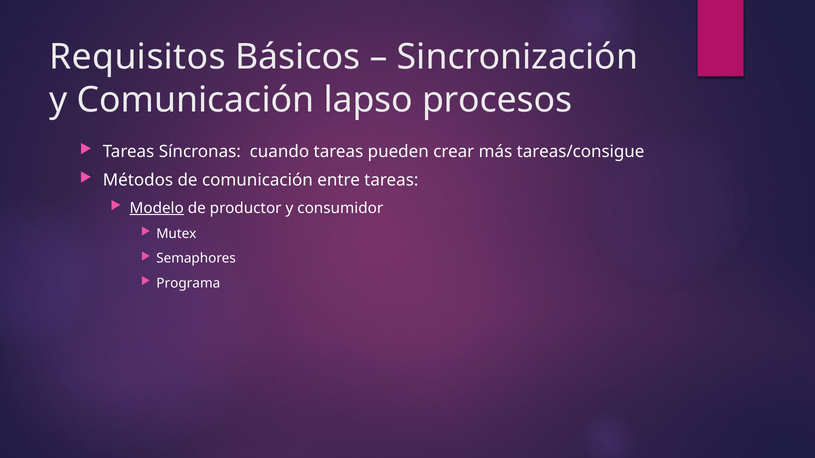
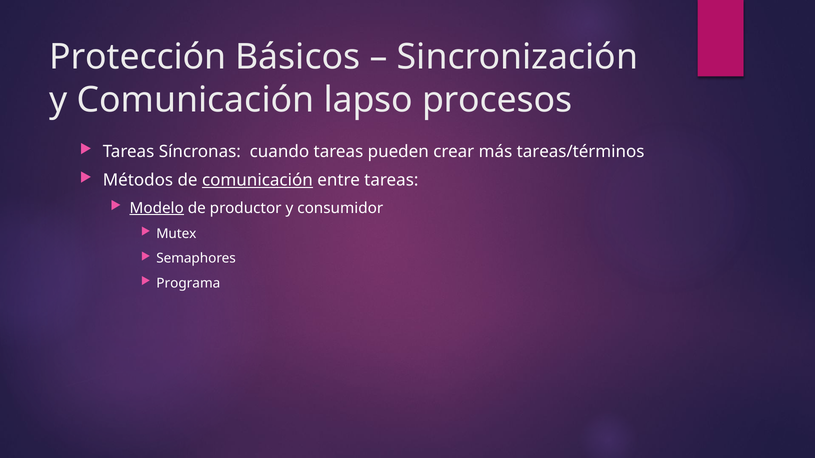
Requisitos: Requisitos -> Protección (138, 57)
tareas/consigue: tareas/consigue -> tareas/términos (581, 152)
comunicación underline: none -> present (257, 181)
